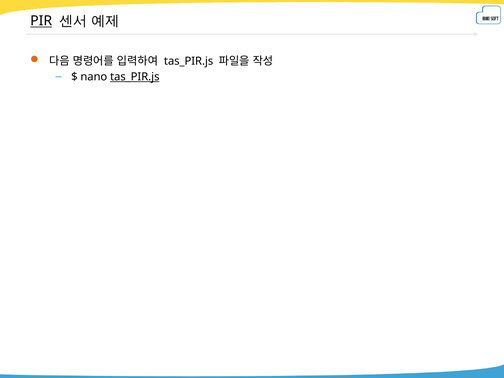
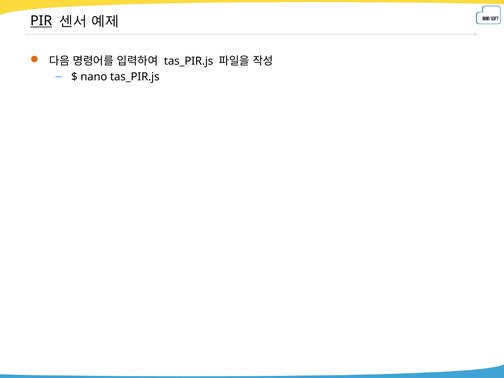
tas_PIR.js underline: present -> none (135, 77)
